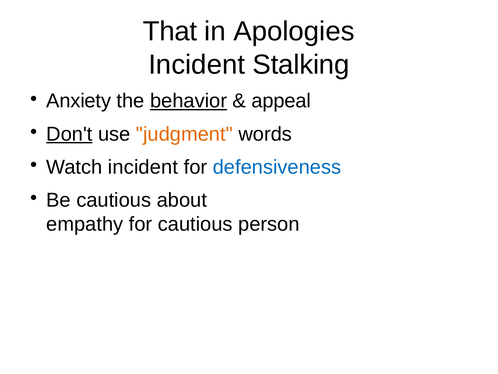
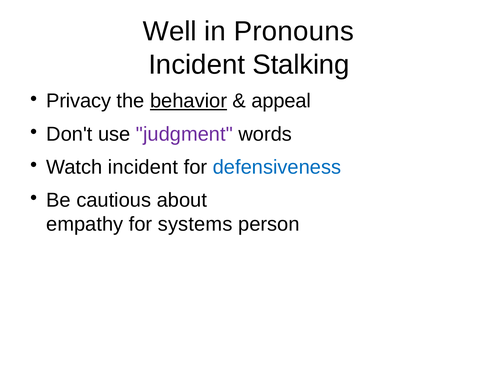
That: That -> Well (170, 31)
Apologies: Apologies -> Pronouns (294, 31)
Anxiety: Anxiety -> Privacy (79, 101)
Don't underline: present -> none (69, 134)
judgment colour: orange -> purple (184, 134)
for cautious: cautious -> systems (195, 224)
